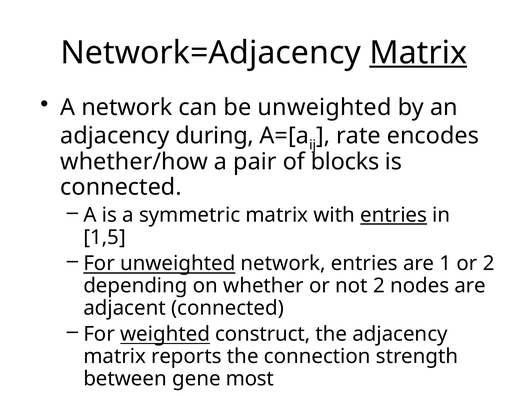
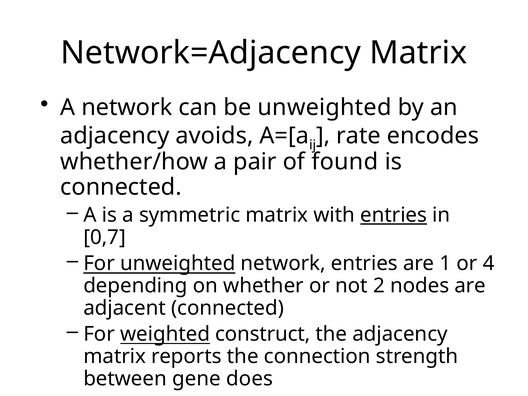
Matrix underline: present -> none (418, 53)
during: during -> avoids (214, 136)
blocks: blocks -> found (345, 162)
1,5: 1,5 -> 0,7 (105, 237)
or 2: 2 -> 4 (489, 264)
most: most -> does (250, 379)
